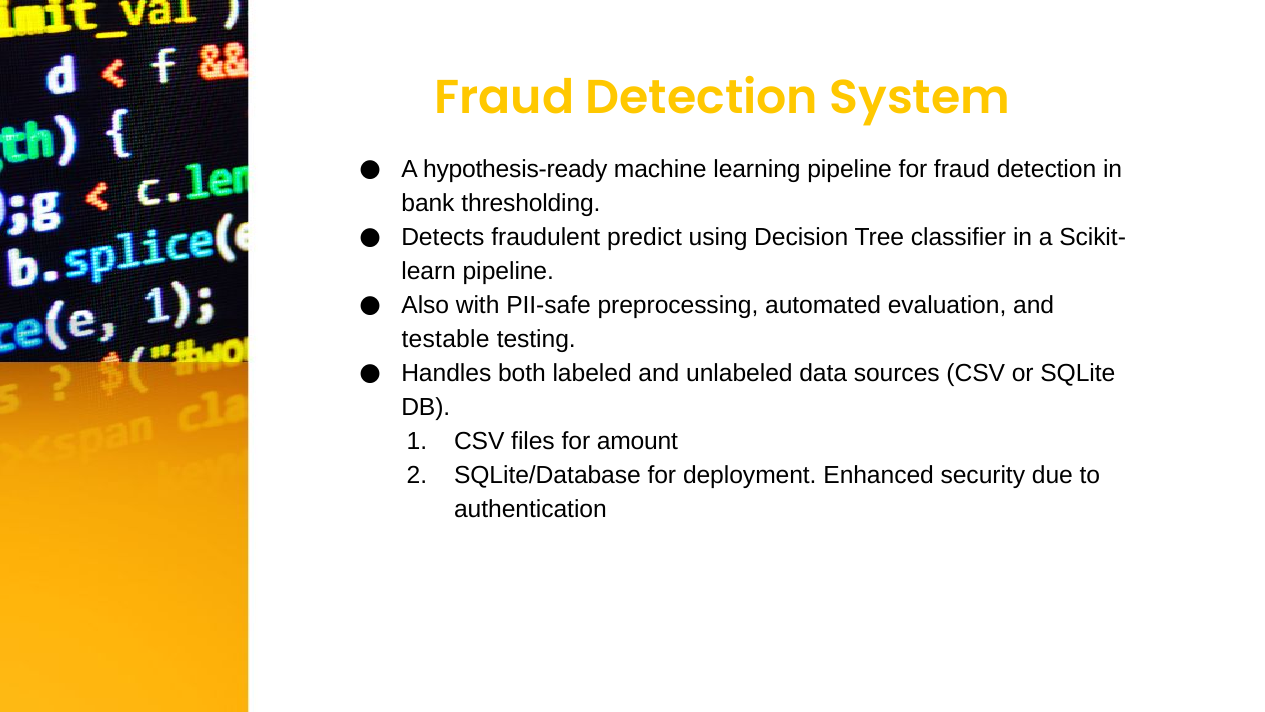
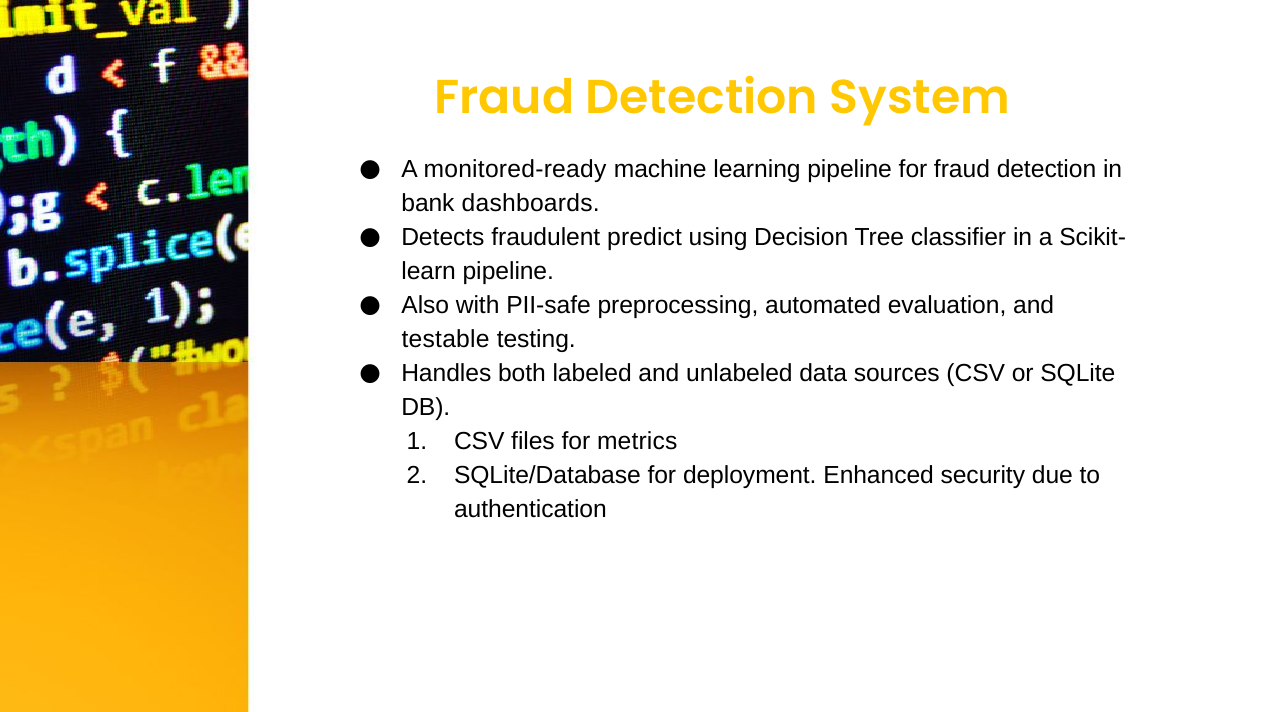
hypothesis-ready: hypothesis-ready -> monitored-ready (515, 169)
thresholding: thresholding -> dashboards (531, 203)
amount: amount -> metrics (637, 441)
